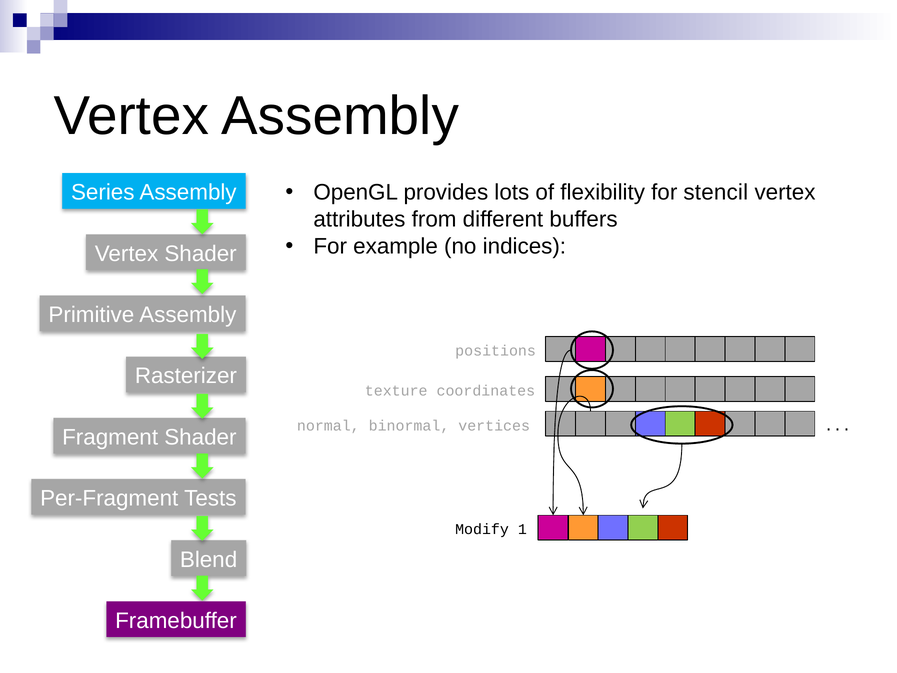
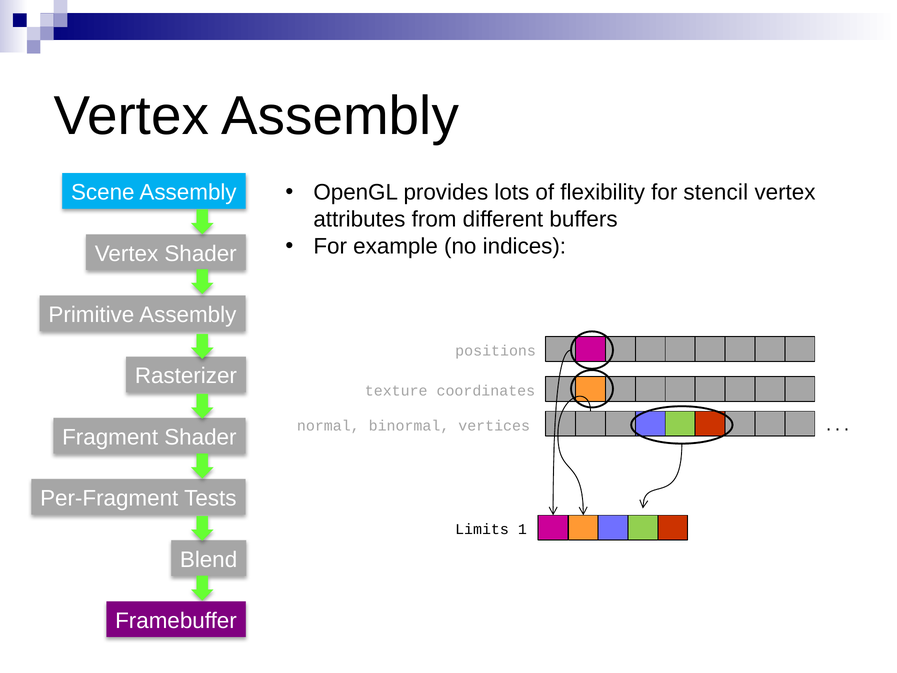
Series: Series -> Scene (103, 192)
Modify: Modify -> Limits (482, 529)
